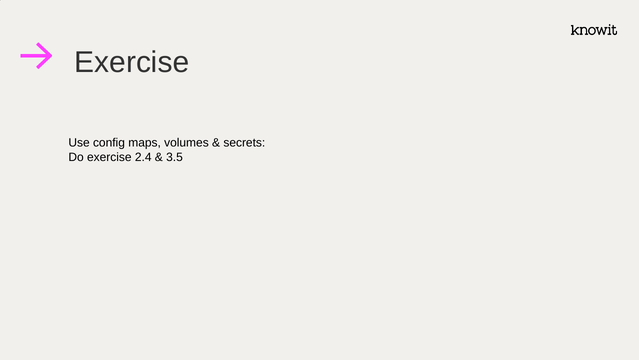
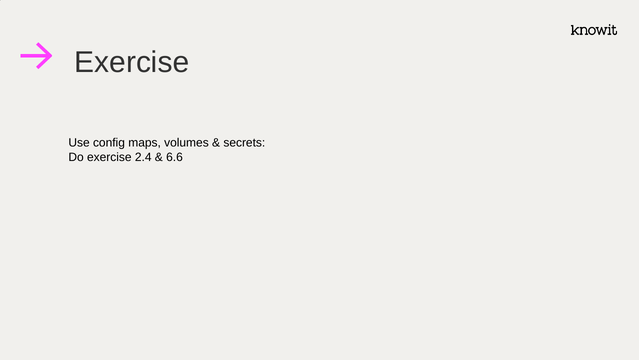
3.5: 3.5 -> 6.6 (175, 157)
